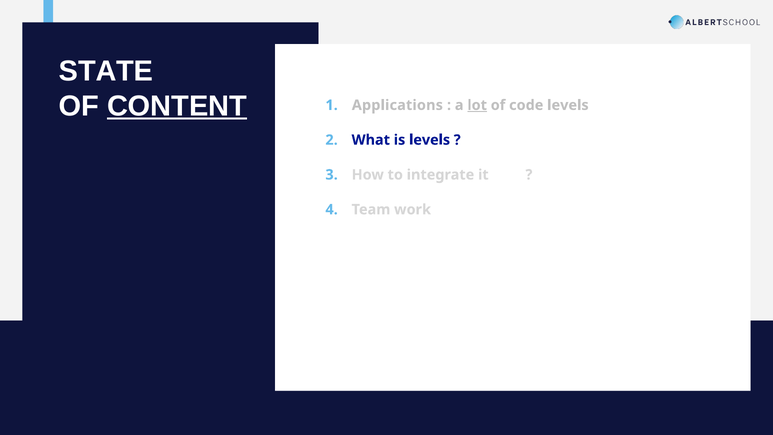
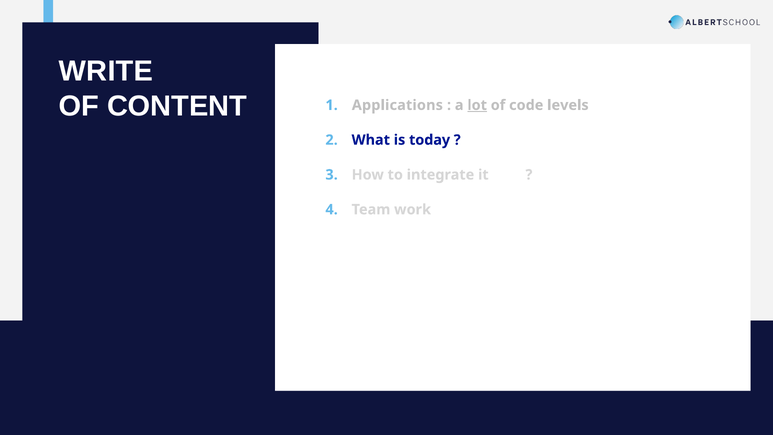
STATE: STATE -> WRITE (106, 71)
CONTENT underline: present -> none (177, 106)
is levels: levels -> today (430, 140)
